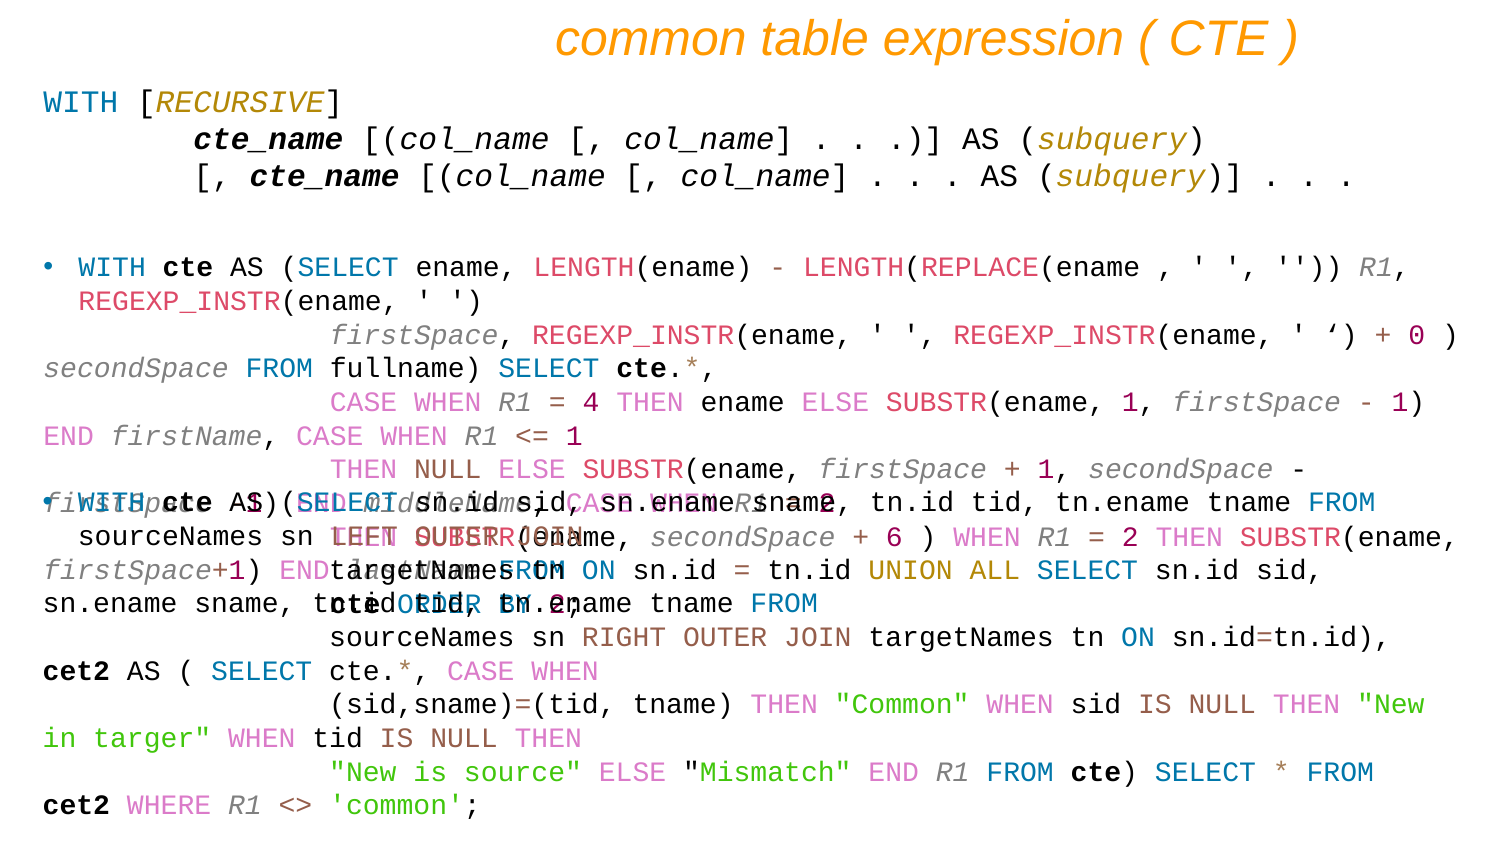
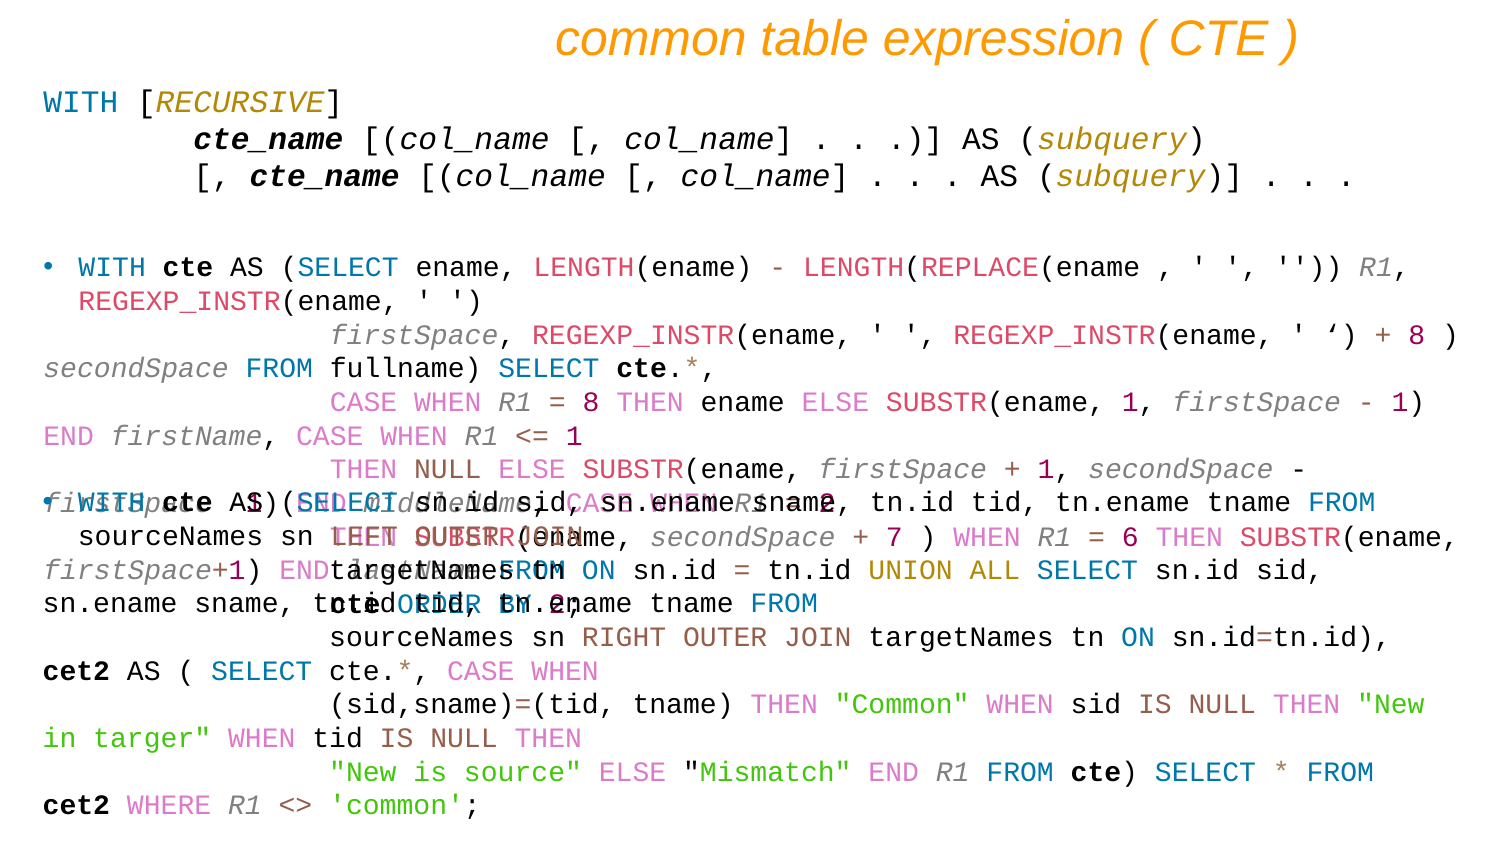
0: 0 -> 8 (1417, 335)
4: 4 -> 8 (591, 402)
6: 6 -> 7 (894, 537)
2: 2 -> 6 (1130, 537)
